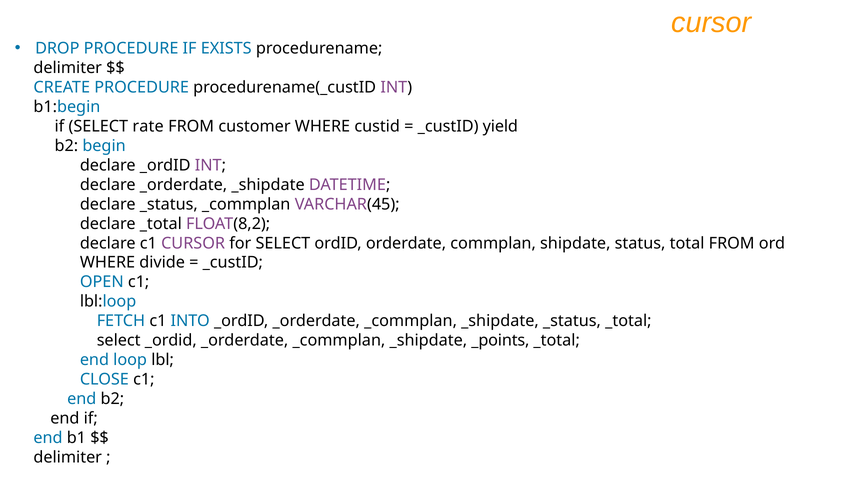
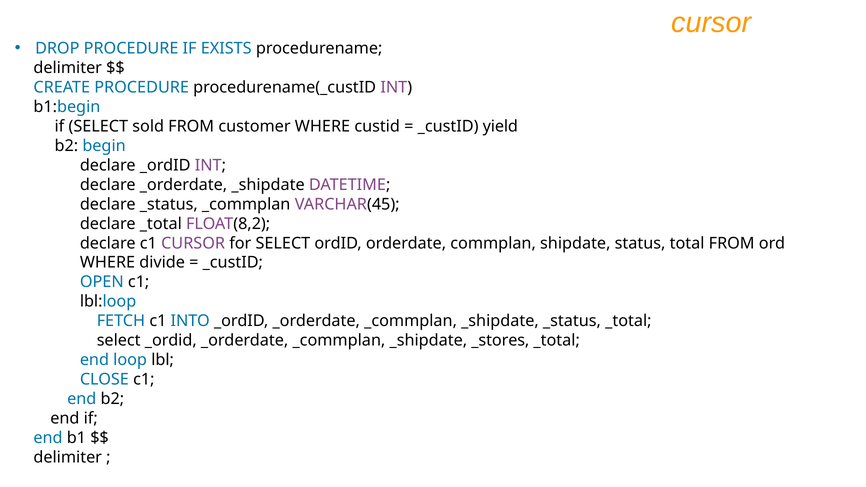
rate: rate -> sold (148, 126)
_points: _points -> _stores (500, 341)
